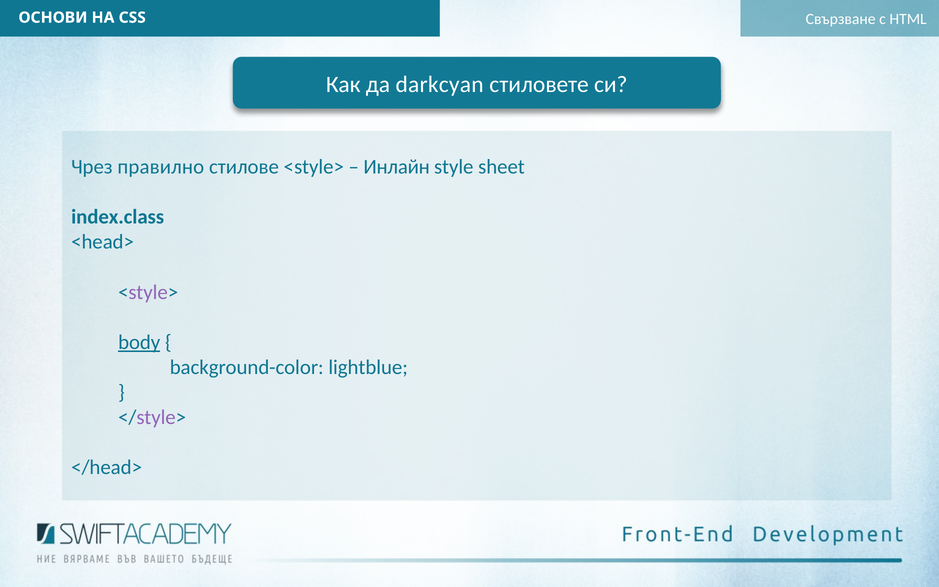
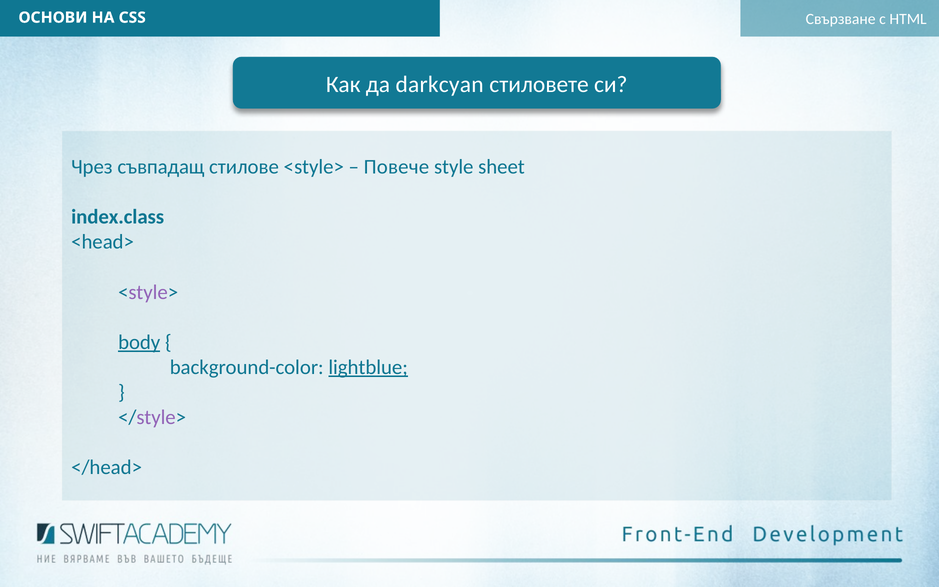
правилно: правилно -> съвпадащ (161, 167)
Инлайн: Инлайн -> Повече (396, 167)
lightblue underline: none -> present (368, 367)
